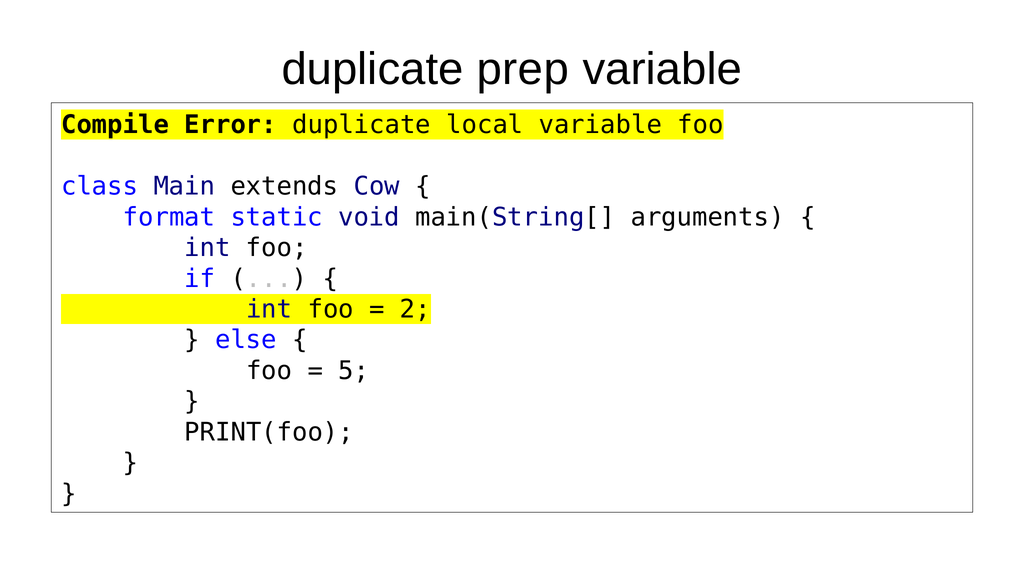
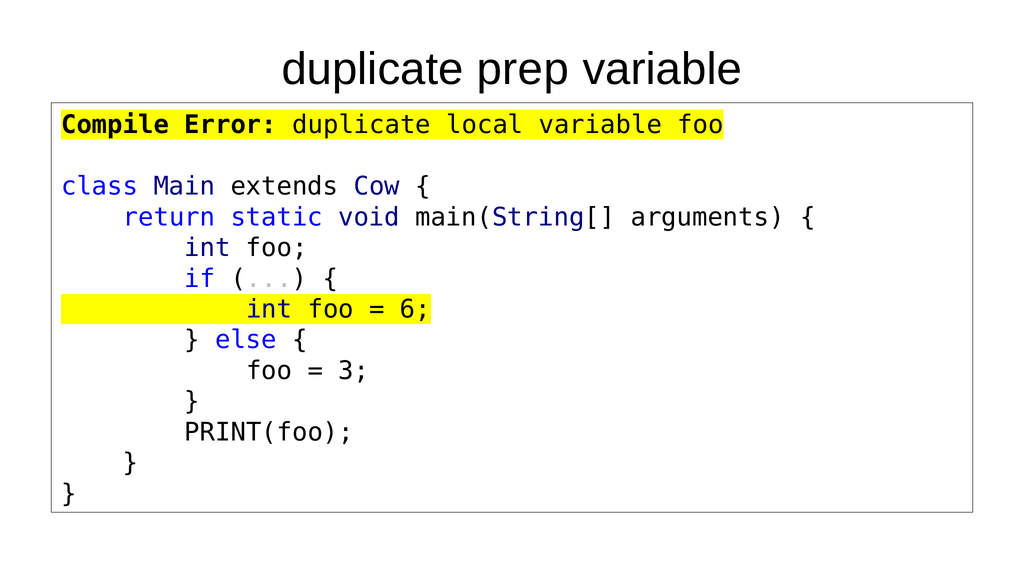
format: format -> return (169, 217)
2: 2 -> 6 (415, 309)
5: 5 -> 3 (354, 371)
